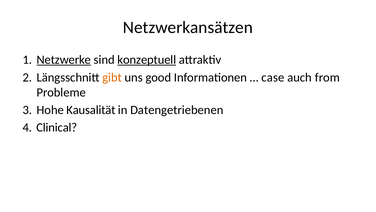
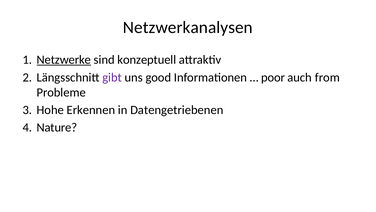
Netzwerkansätzen: Netzwerkansätzen -> Netzwerkanalysen (188, 27)
konzeptuell underline: present -> none (147, 60)
gibt colour: orange -> purple (112, 77)
case: case -> poor (273, 77)
Kausalität: Kausalität -> Erkennen (91, 110)
Clinical: Clinical -> Nature (57, 127)
